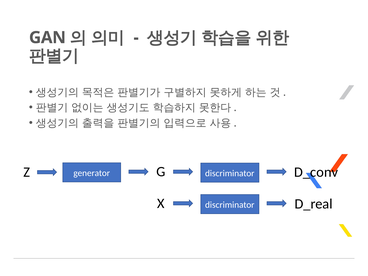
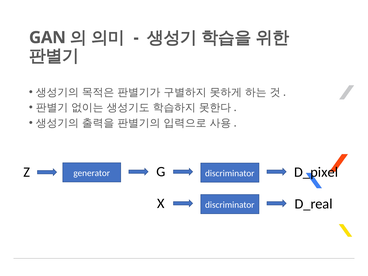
D_conv: D_conv -> D_pixel (316, 172)
